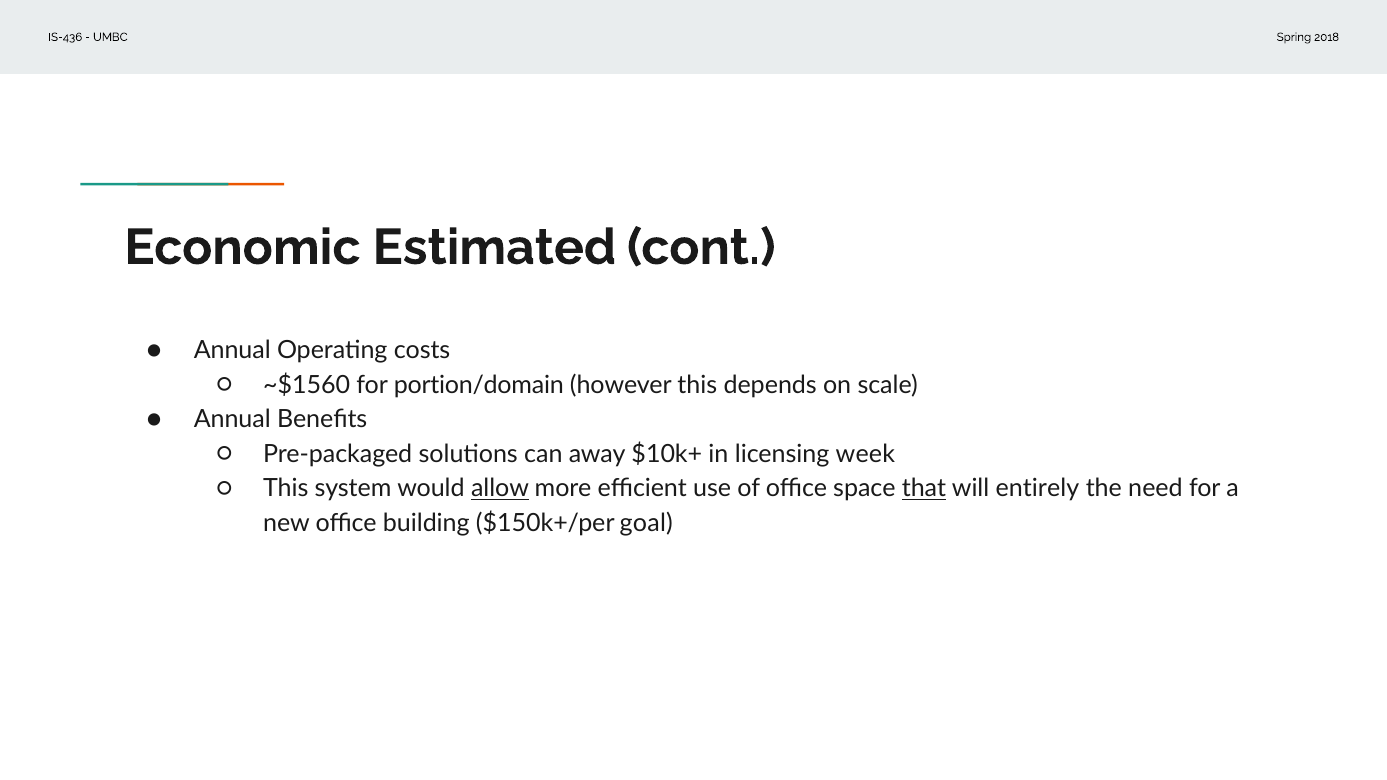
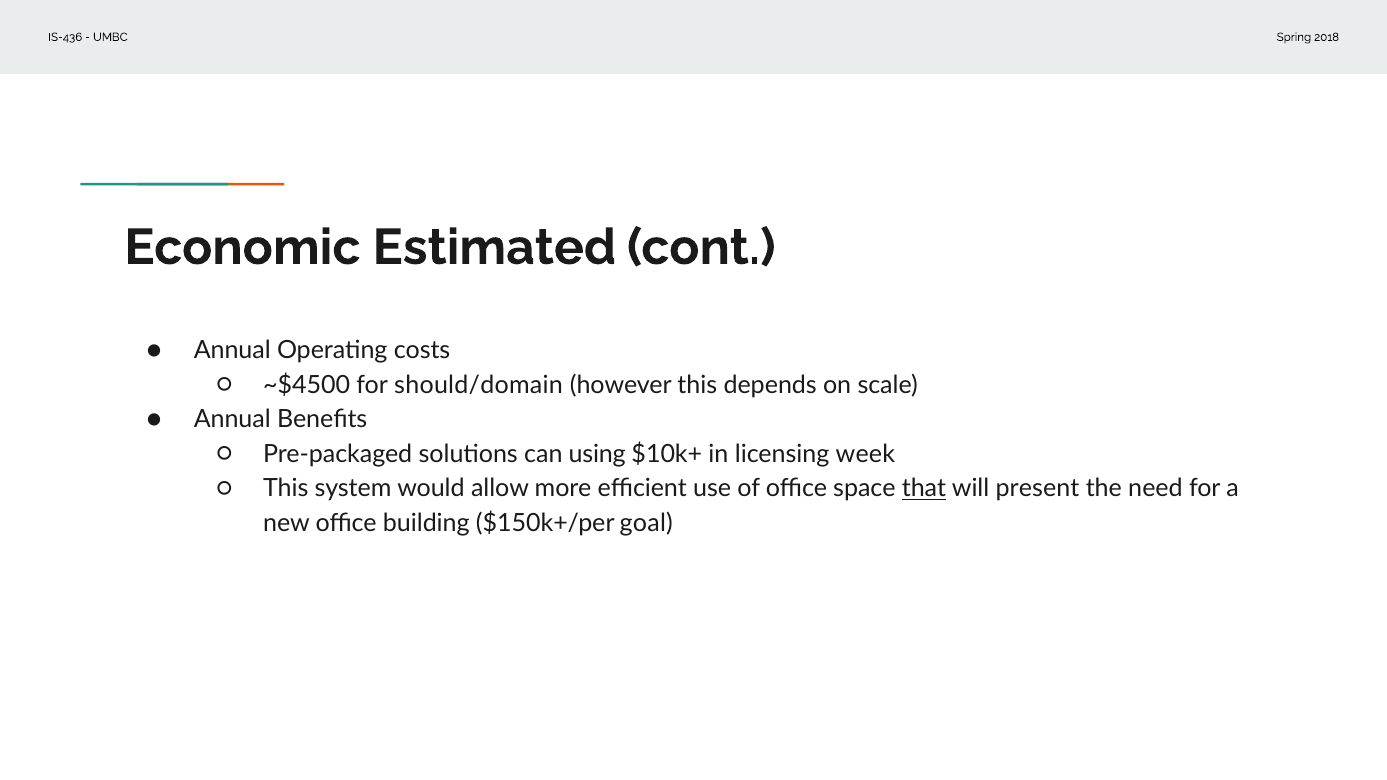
~$1560: ~$1560 -> ~$4500 (307, 385)
portion/domain: portion/domain -> should/domain (479, 385)
away: away -> using (597, 454)
allow underline: present -> none (500, 489)
entirely: entirely -> present (1037, 489)
